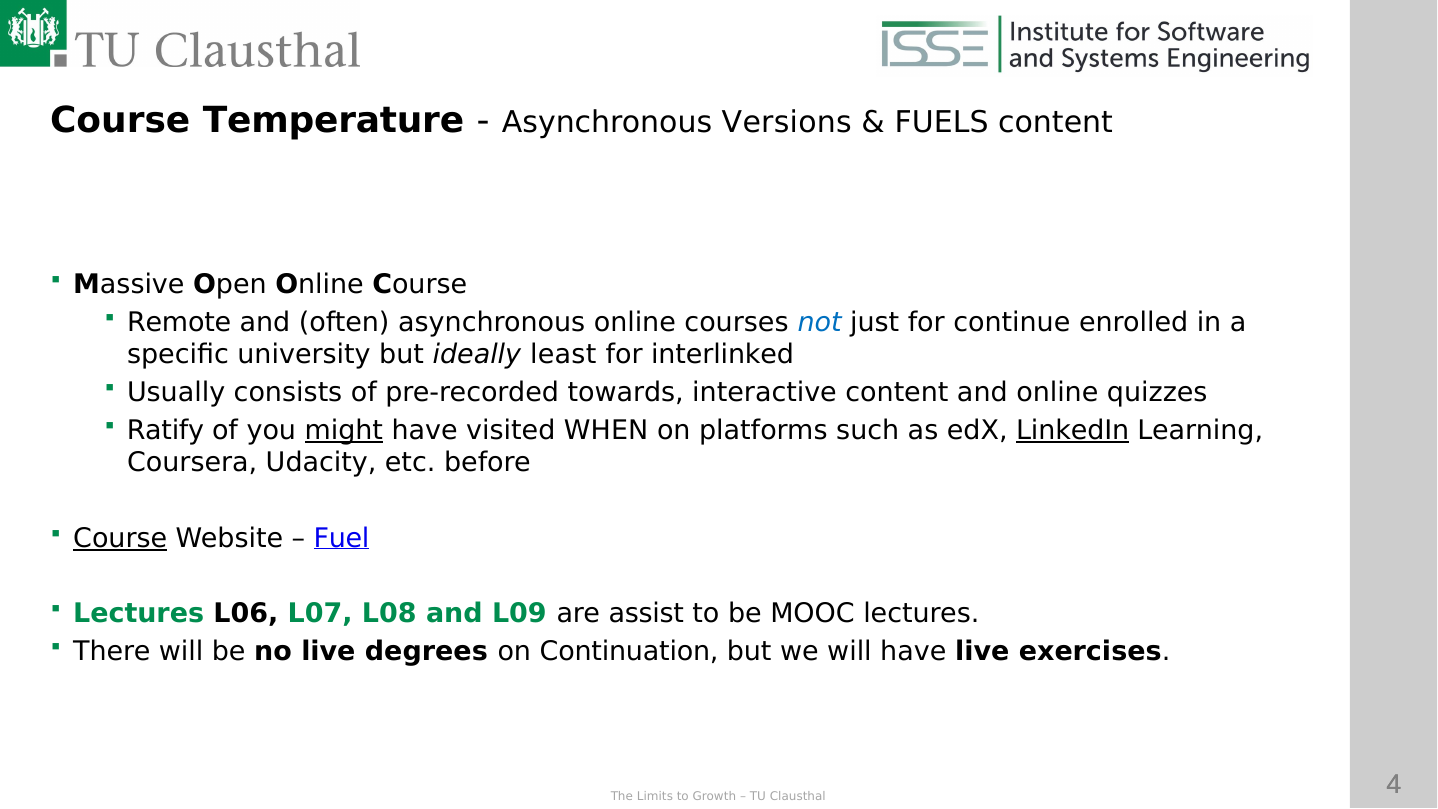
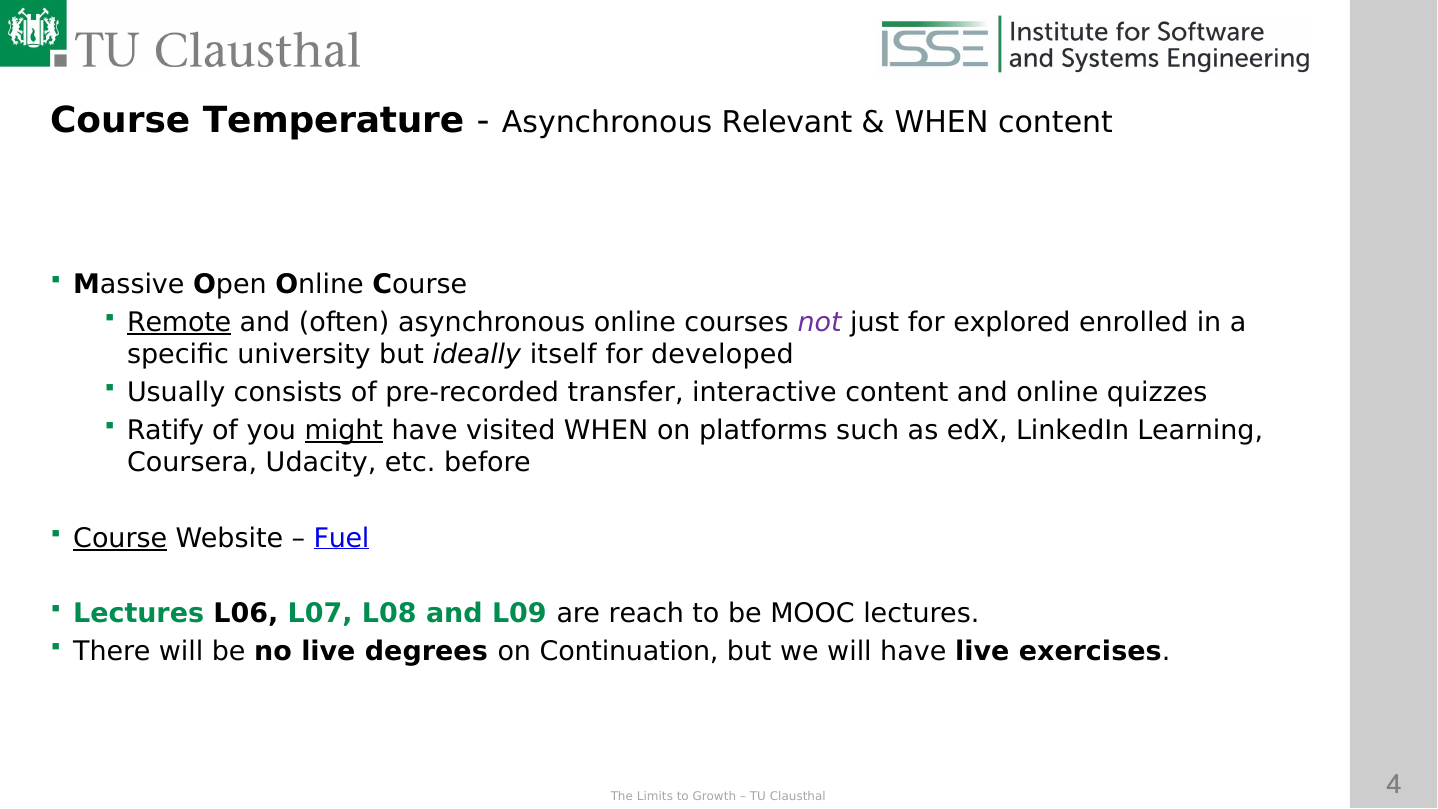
Versions: Versions -> Relevant (787, 122)
FUELS: FUELS -> WHEN (942, 122)
Remote underline: none -> present (179, 322)
not colour: blue -> purple (820, 322)
continue: continue -> explored (1012, 322)
least: least -> itself (563, 355)
interlinked: interlinked -> developed (722, 355)
towards: towards -> transfer (626, 392)
LinkedIn underline: present -> none (1073, 430)
assist: assist -> reach (646, 614)
